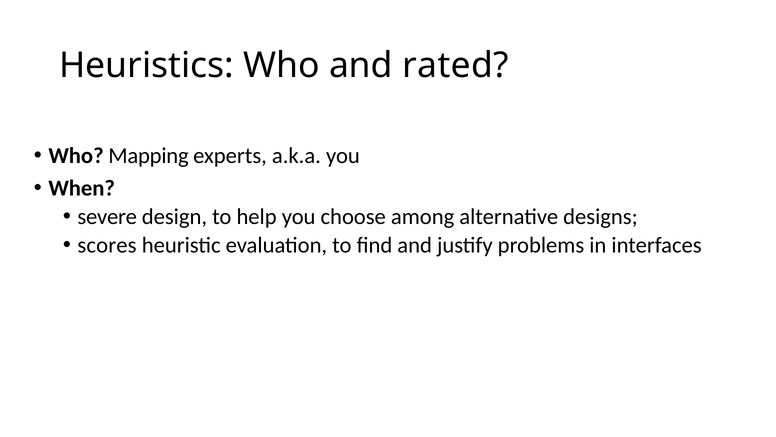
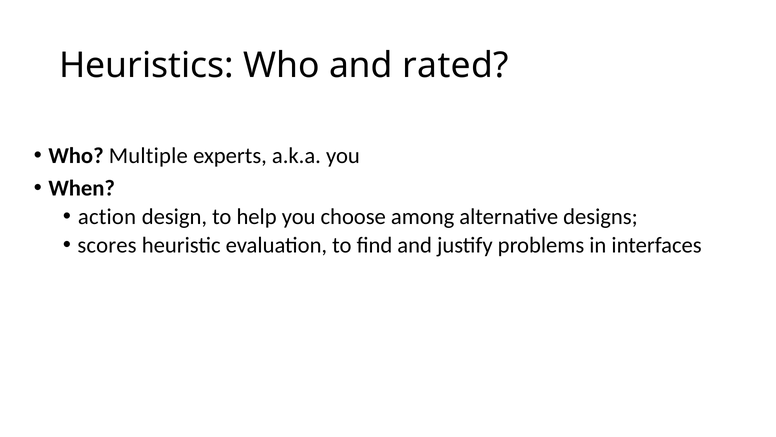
Mapping: Mapping -> Multiple (148, 155)
severe: severe -> action (107, 216)
